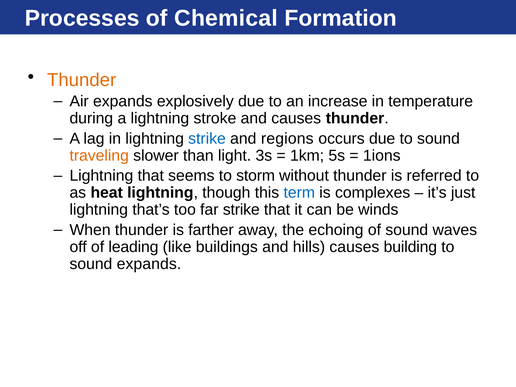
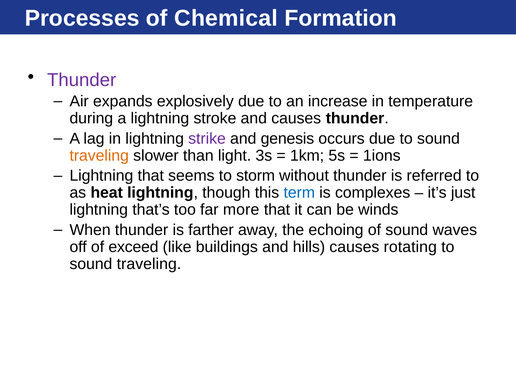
Thunder colour: orange -> purple (82, 80)
strike colour: blue -> purple (207, 139)
regions: regions -> genesis (287, 139)
far strike: strike -> more (241, 210)
leading: leading -> exceed (133, 247)
building: building -> rotating (410, 247)
expands: expands -> traveling (149, 264)
